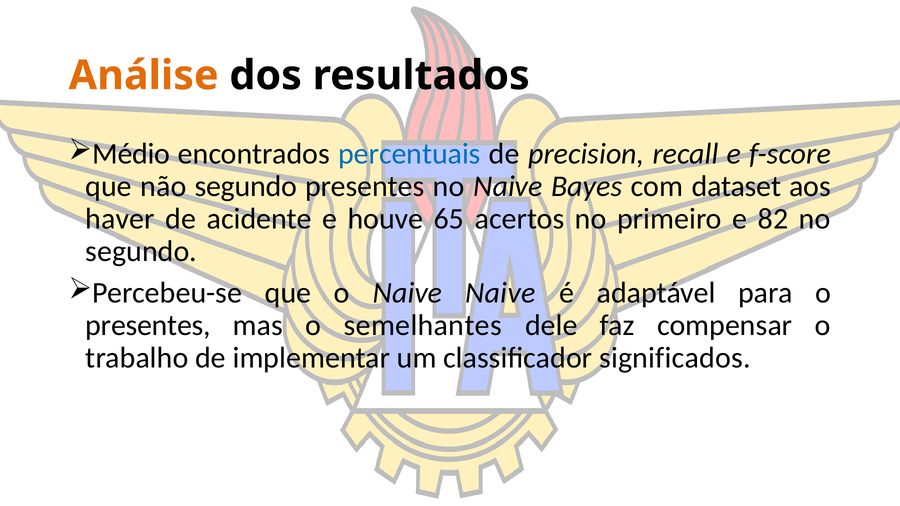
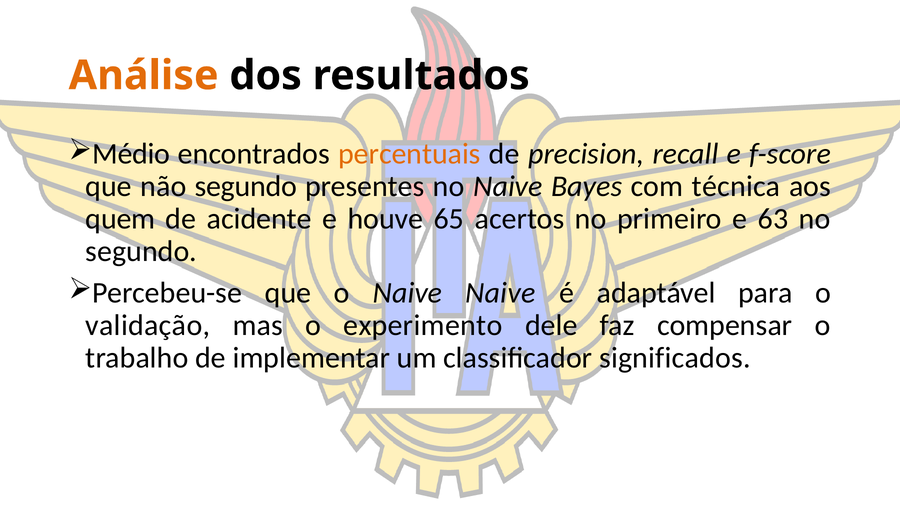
percentuais colour: blue -> orange (409, 154)
dataset: dataset -> técnica (736, 187)
haver: haver -> quem (120, 219)
82: 82 -> 63 (773, 219)
presentes: presentes -> validação (148, 326)
semelhantes: semelhantes -> experimento (423, 326)
